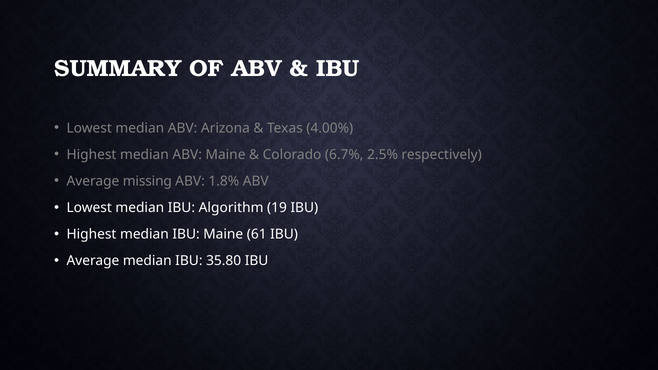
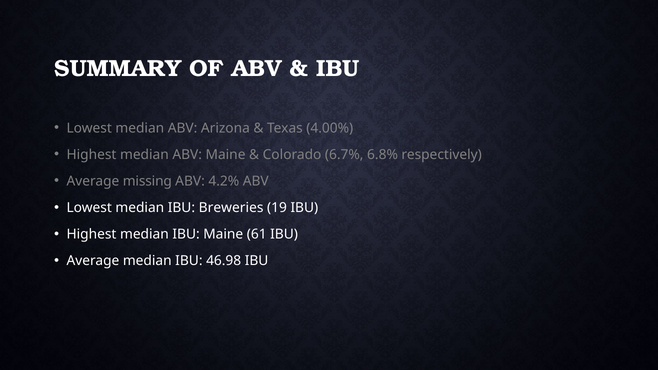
2.5%: 2.5% -> 6.8% (383, 155)
1.8%: 1.8% -> 4.2% (224, 181)
Algorithm: Algorithm -> Breweries (231, 208)
35.80: 35.80 -> 46.98 (224, 261)
